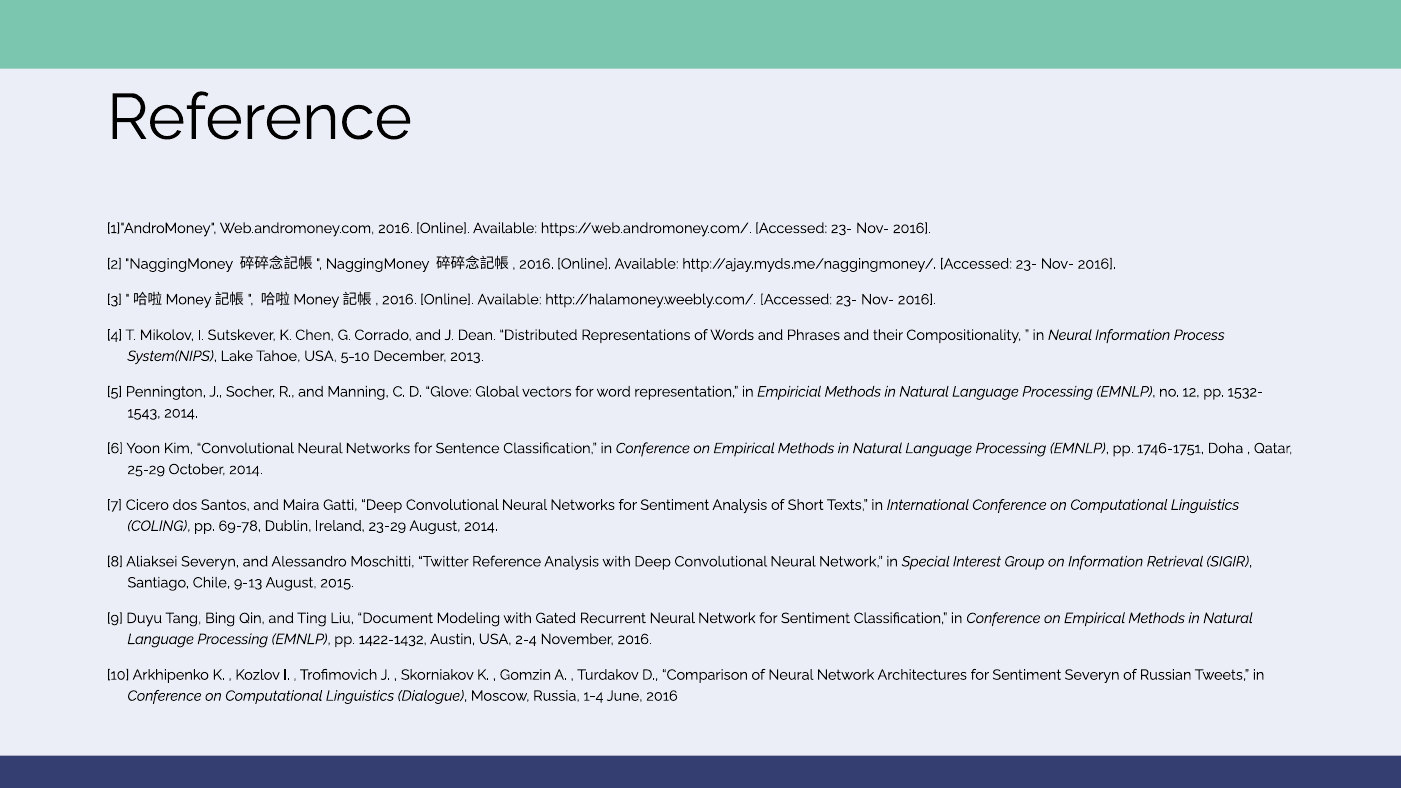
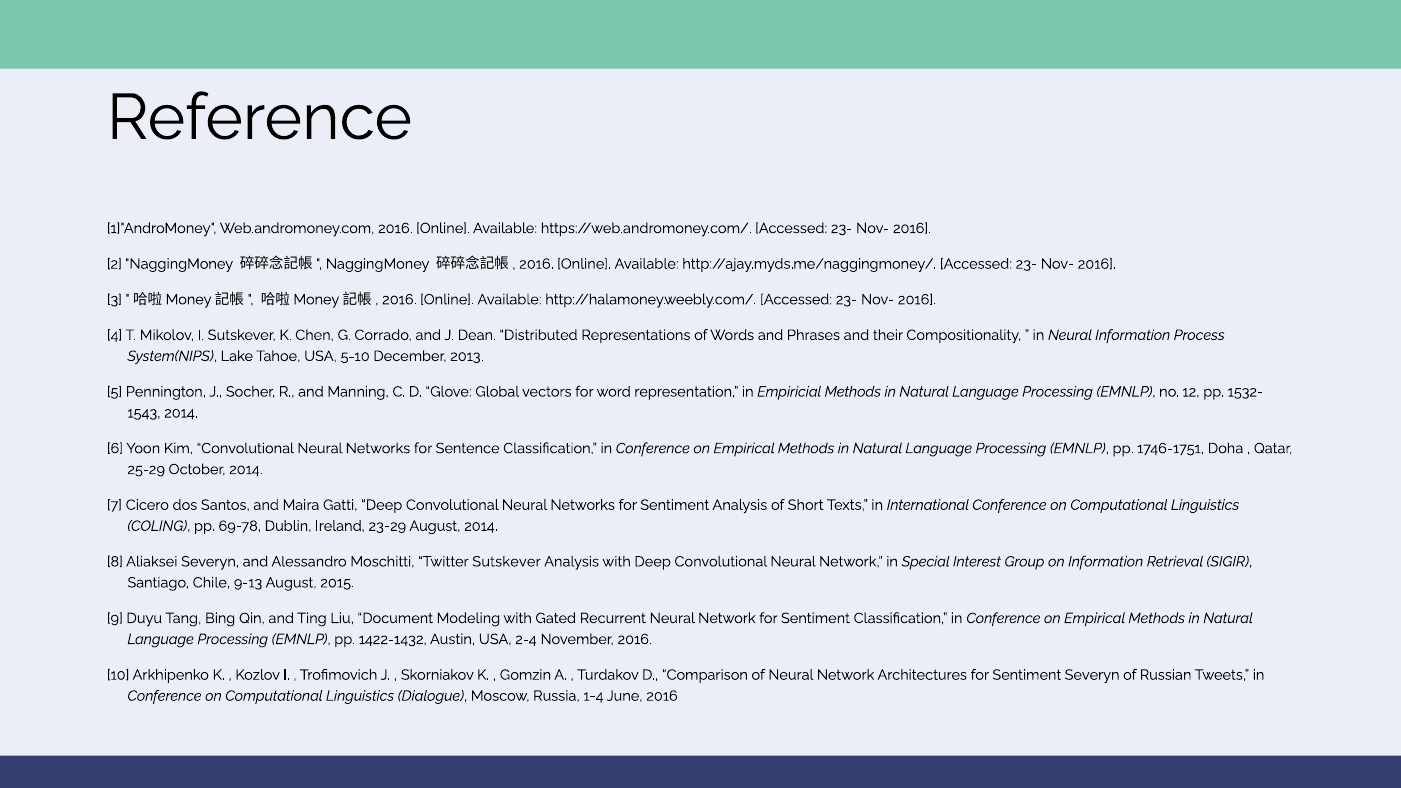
Twitter Reference: Reference -> Sutskever (506, 562)
